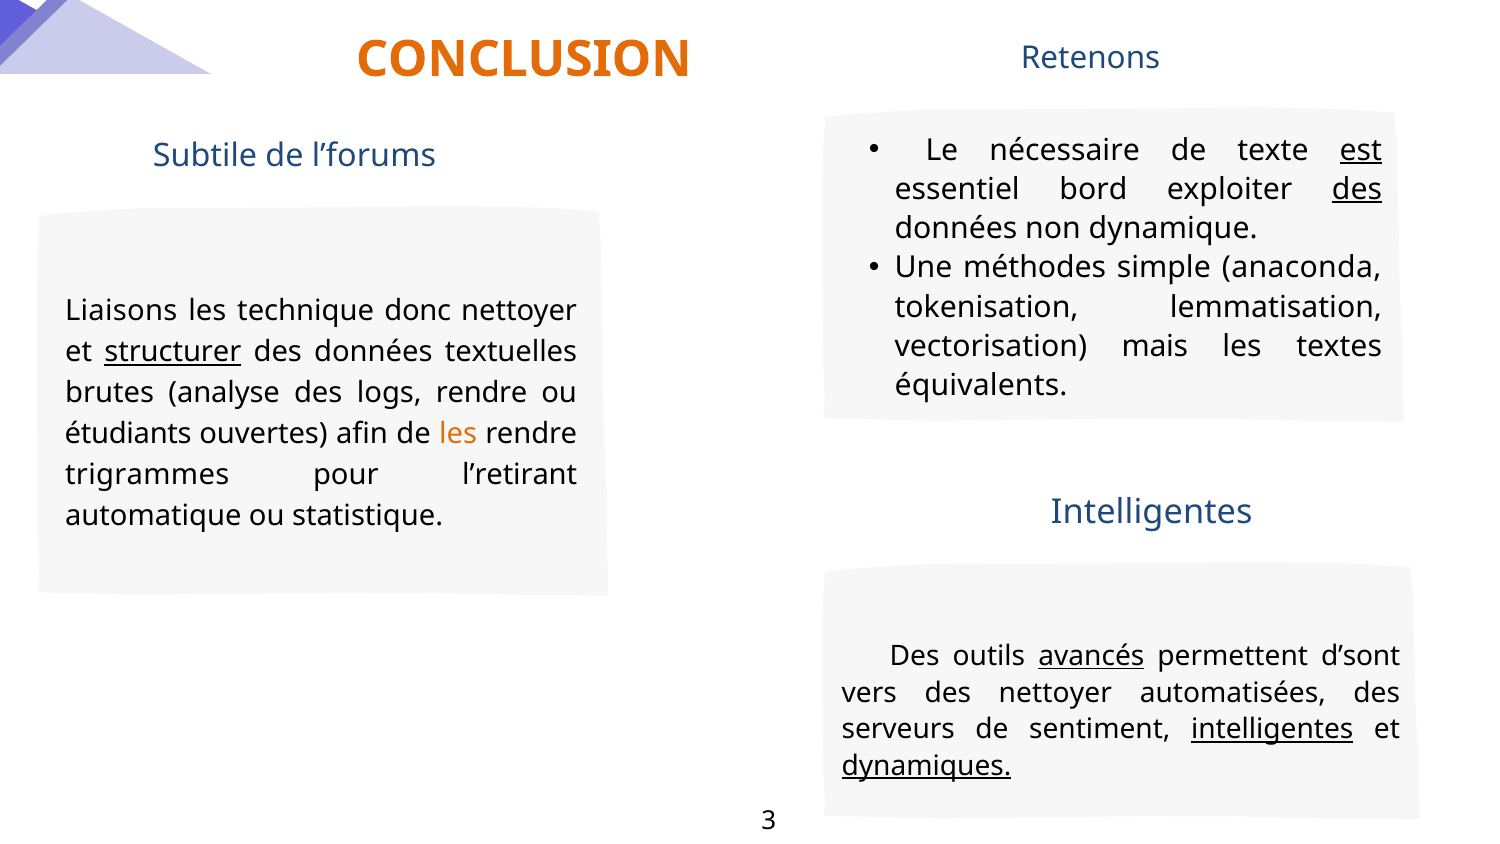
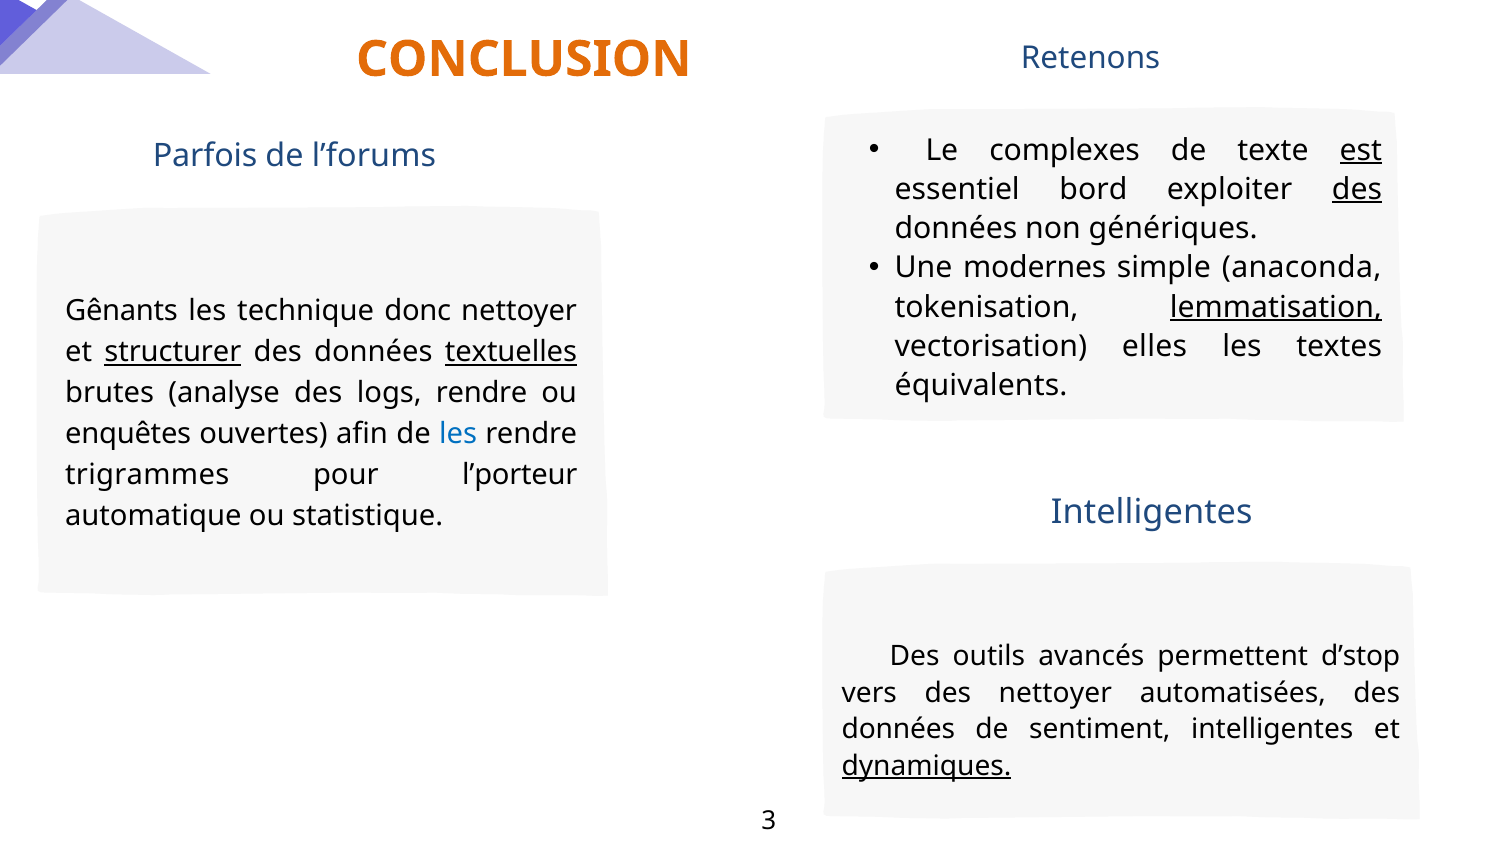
nécessaire: nécessaire -> complexes (1065, 150)
Subtile: Subtile -> Parfois (205, 155)
dynamique: dynamique -> génériques (1173, 229)
méthodes: méthodes -> modernes (1035, 268)
lemmatisation underline: none -> present (1276, 307)
Liaisons: Liaisons -> Gênants (122, 311)
mais: mais -> elles (1155, 346)
textuelles underline: none -> present (511, 352)
étudiants: étudiants -> enquêtes (128, 434)
les colour: orange -> blue (458, 434)
l’retirant: l’retirant -> l’porteur (520, 475)
avancés underline: present -> none (1091, 656)
d’sont: d’sont -> d’stop (1361, 656)
serveurs: serveurs -> données (898, 729)
intelligentes underline: present -> none (1272, 729)
